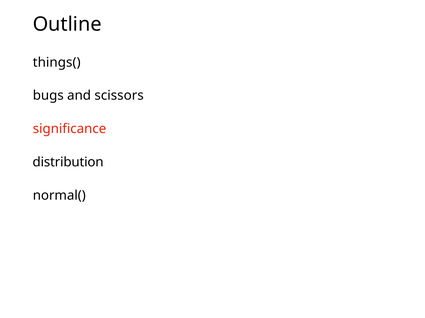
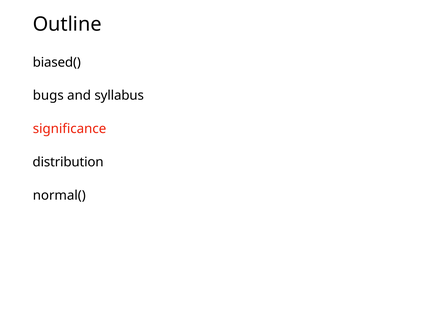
things(: things( -> biased( (57, 62)
scissors: scissors -> syllabus (119, 96)
